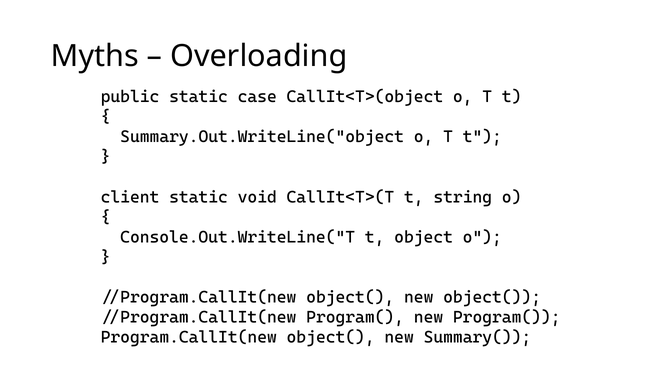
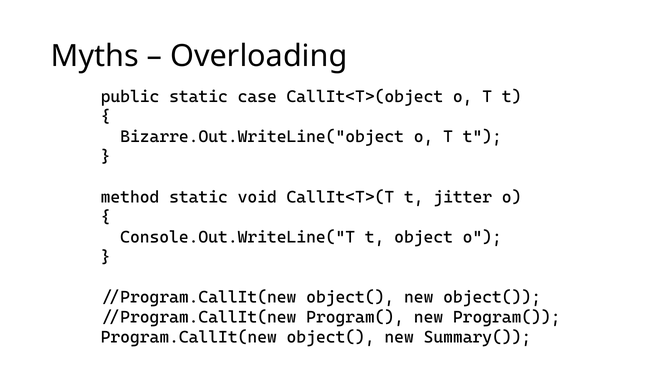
Summary.Out.WriteLine("object: Summary.Out.WriteLine("object -> Bizarre.Out.WriteLine("object (262, 137)
client: client -> method (130, 197)
string: string -> jitter (463, 197)
